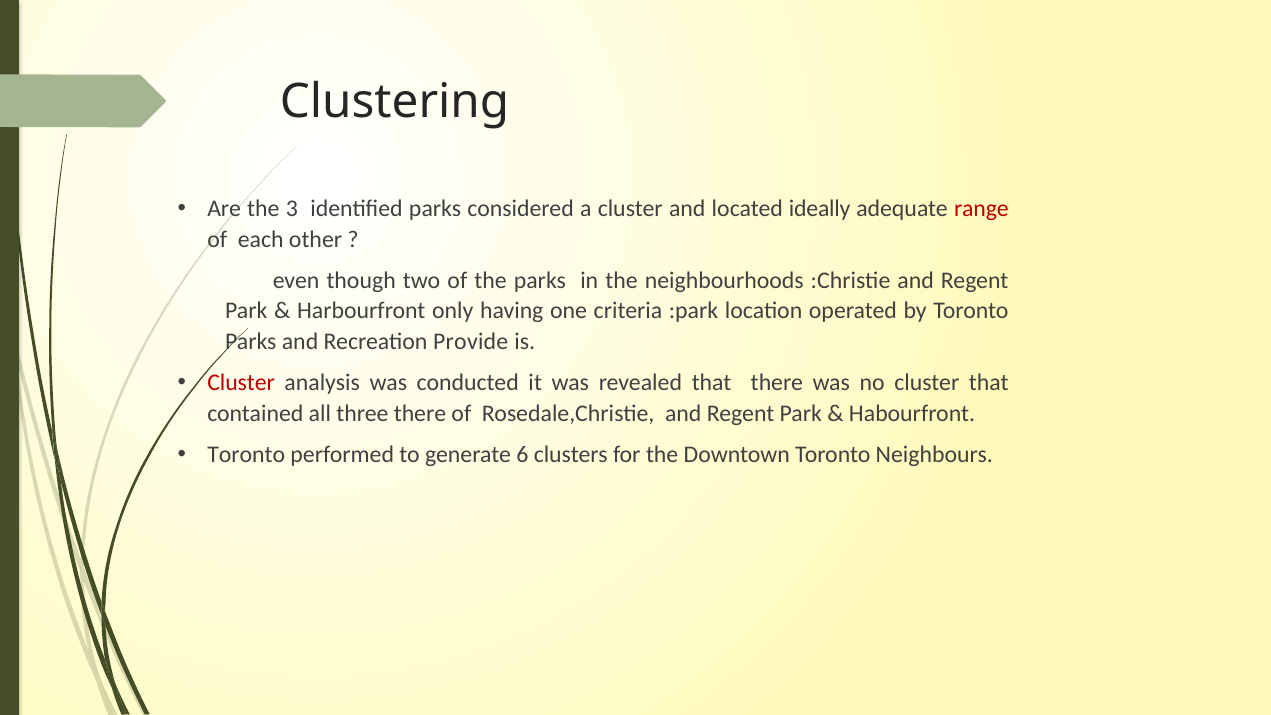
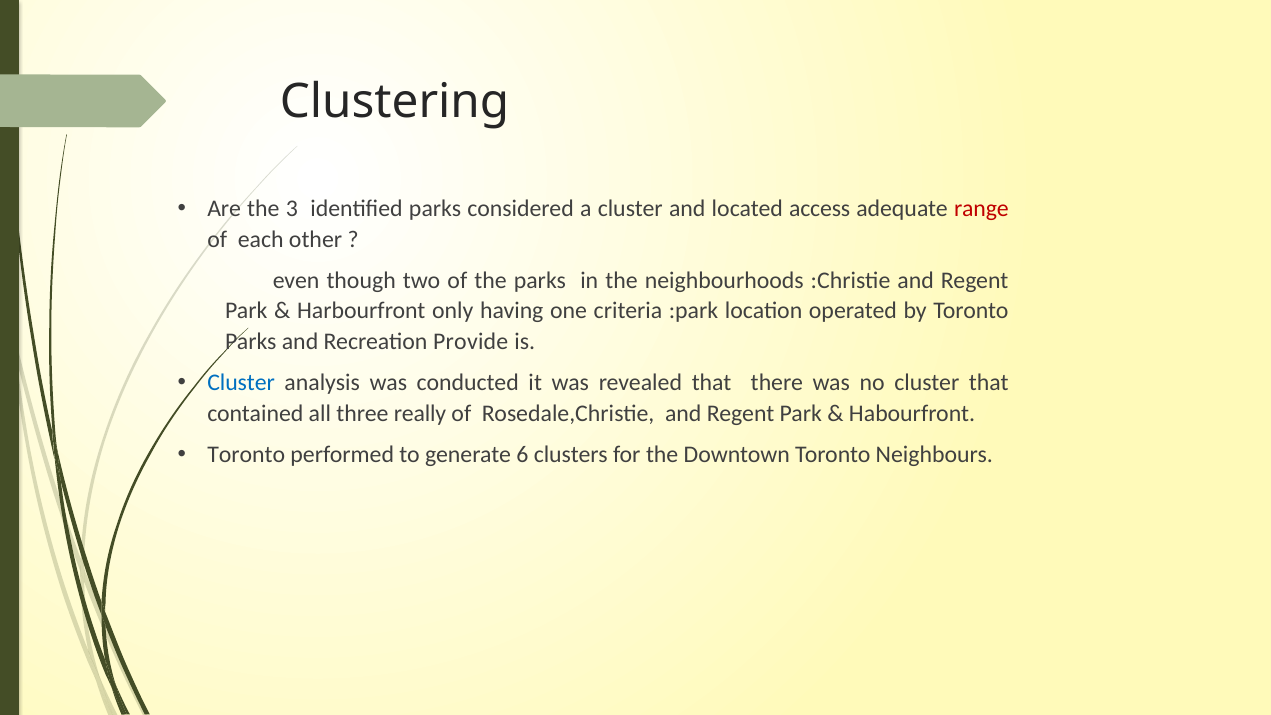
ideally: ideally -> access (820, 209)
Cluster colour: red -> blue (241, 383)
three there: there -> really (420, 413)
